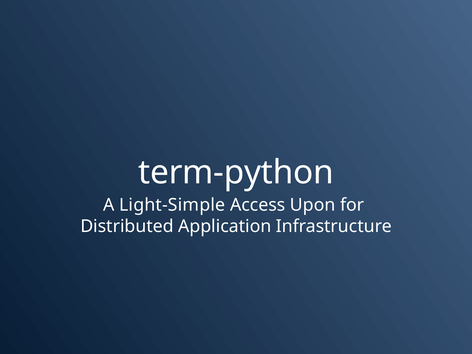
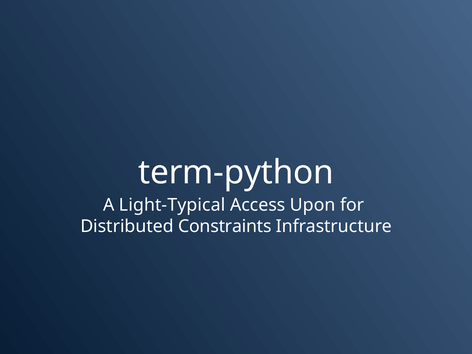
Light-Simple: Light-Simple -> Light-Typical (172, 205)
Application: Application -> Constraints (225, 226)
